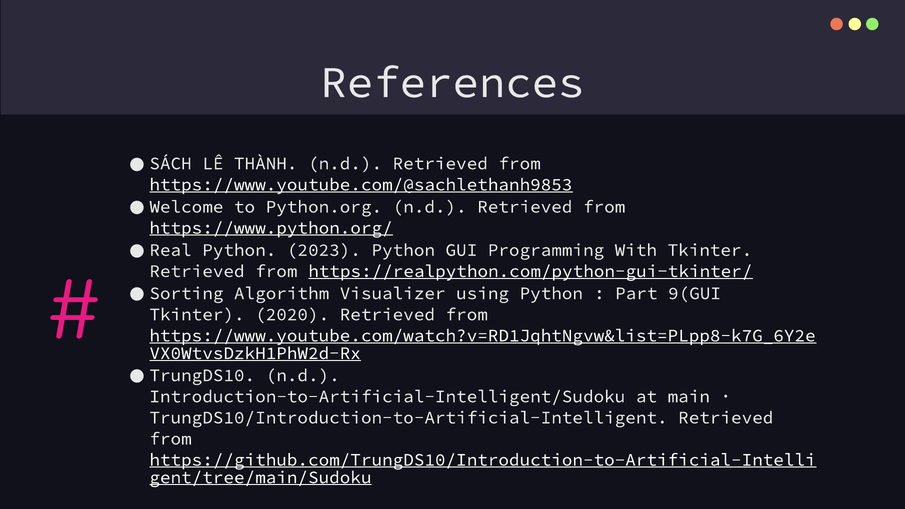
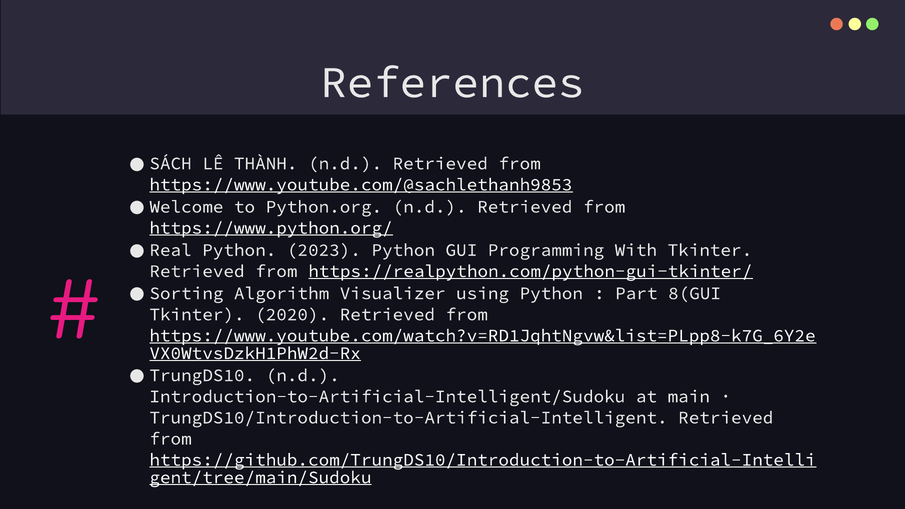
9(GUI: 9(GUI -> 8(GUI (695, 293)
